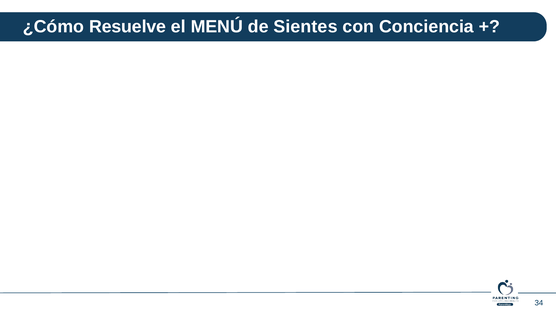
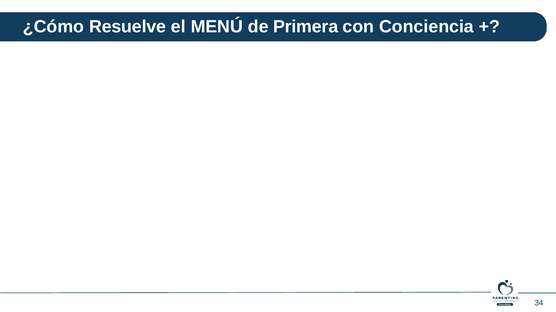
Sientes: Sientes -> Primera (306, 27)
